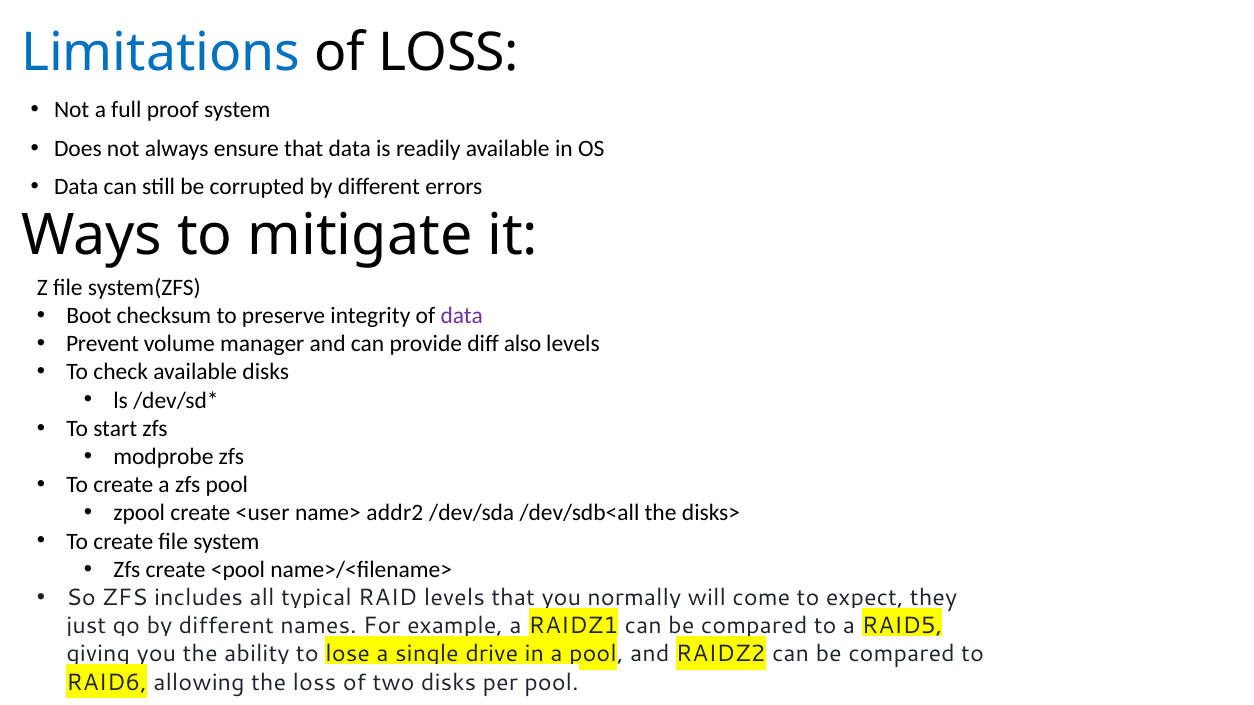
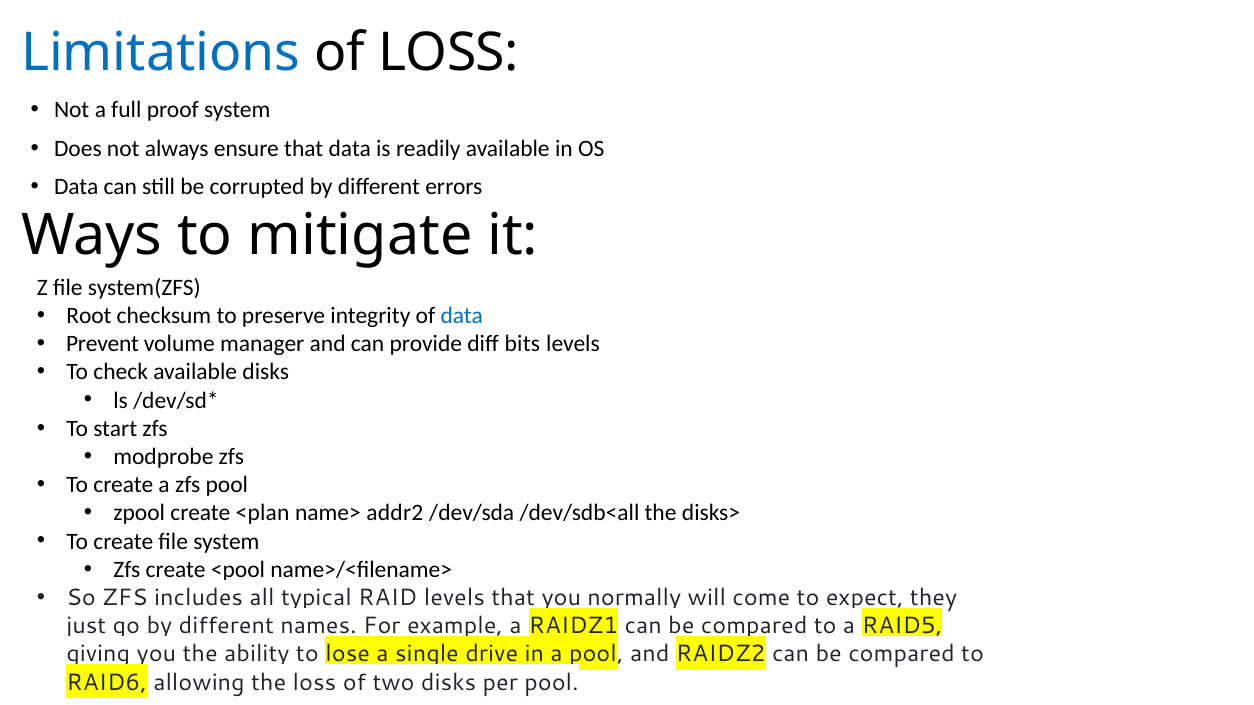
Boot: Boot -> Root (89, 316)
data colour: purple -> blue (462, 316)
also: also -> bits (522, 344)
<user: <user -> <plan (263, 513)
